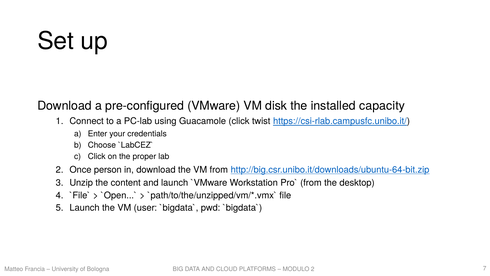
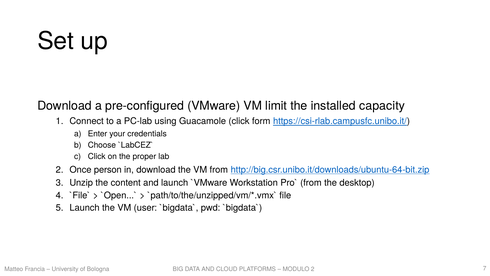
disk: disk -> limit (276, 106)
twist: twist -> form (261, 121)
